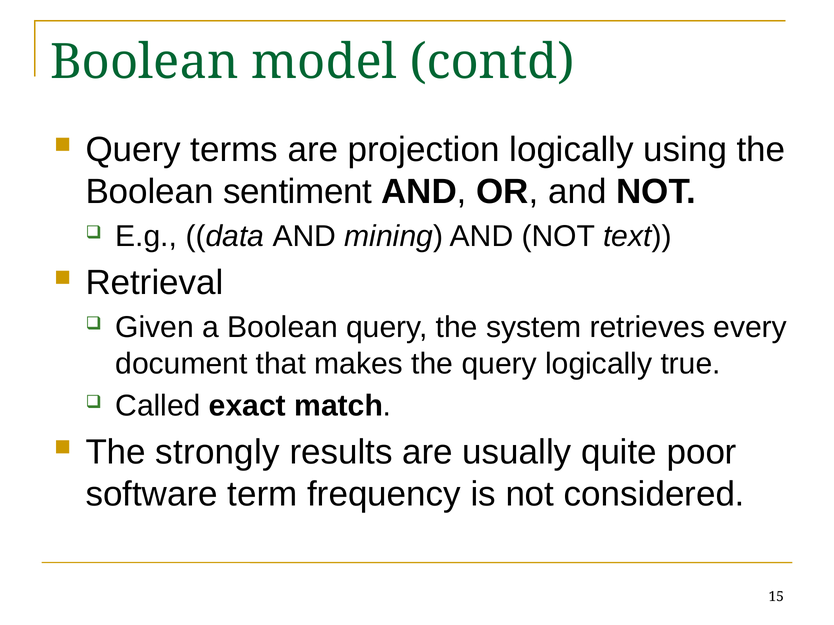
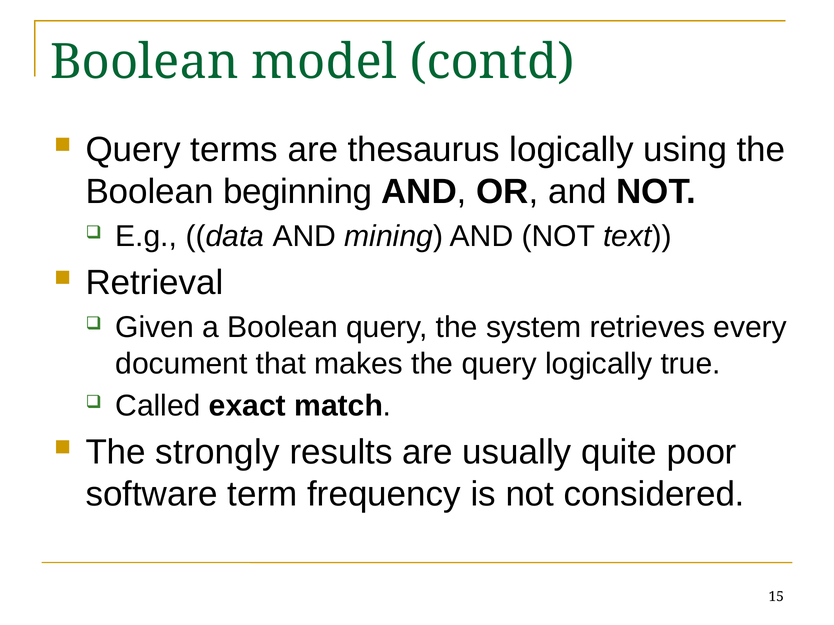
projection: projection -> thesaurus (424, 150)
sentiment: sentiment -> beginning (298, 192)
